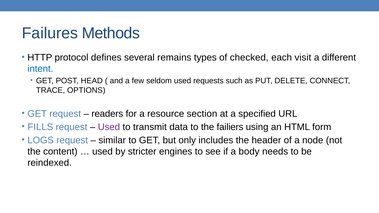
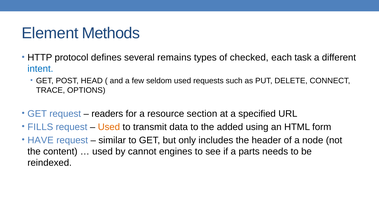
Failures: Failures -> Element (50, 33)
visit: visit -> task (303, 58)
Used colour: purple -> orange (109, 127)
failiers: failiers -> added (230, 127)
LOGS: LOGS -> HAVE (41, 140)
stricter: stricter -> cannot (142, 152)
body: body -> parts (249, 152)
